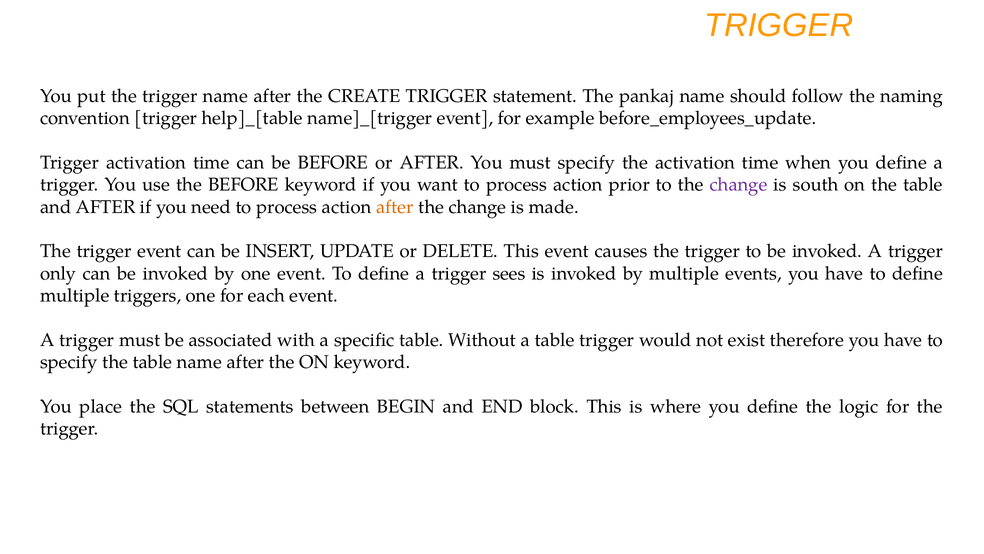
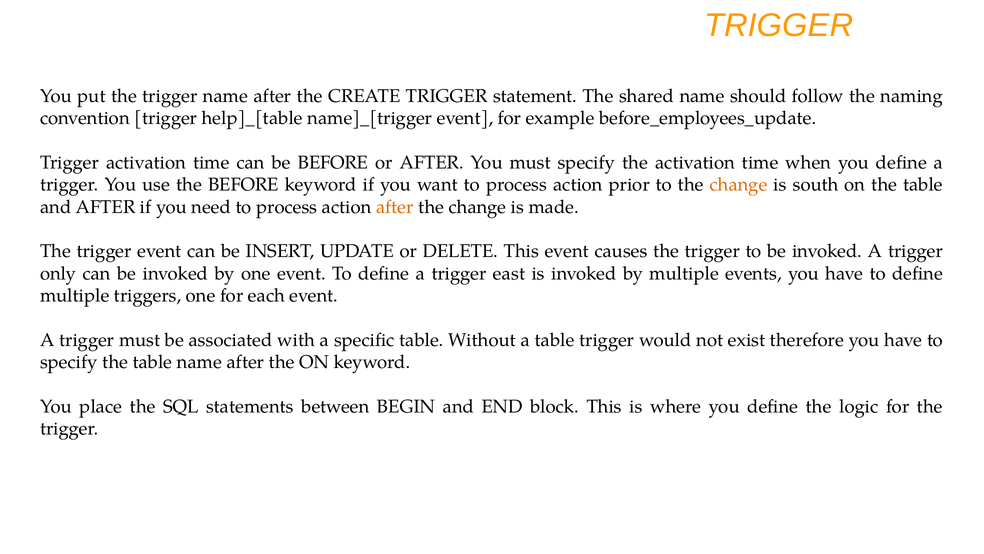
pankaj: pankaj -> shared (647, 96)
change colour: purple -> orange (739, 185)
sees: sees -> east (509, 273)
